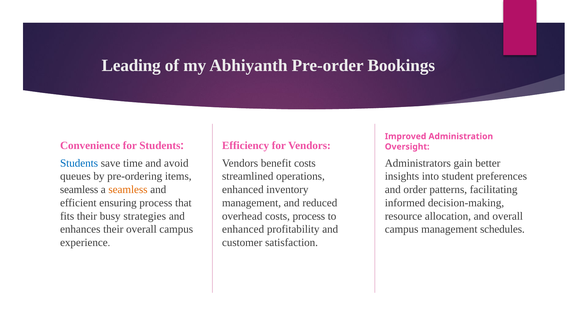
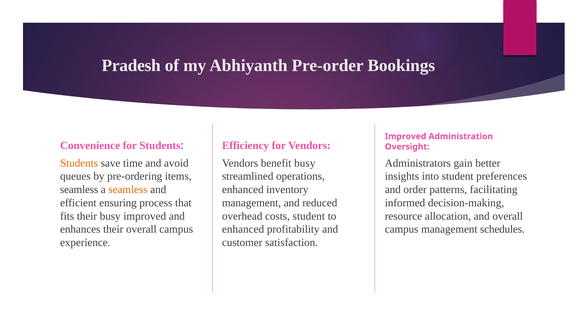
Leading: Leading -> Pradesh (131, 65)
Students colour: blue -> orange (79, 163)
benefit costs: costs -> busy (305, 163)
busy strategies: strategies -> improved (145, 216)
costs process: process -> student (309, 216)
